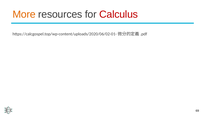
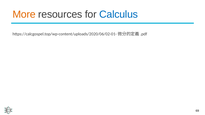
Calculus colour: red -> blue (119, 14)
